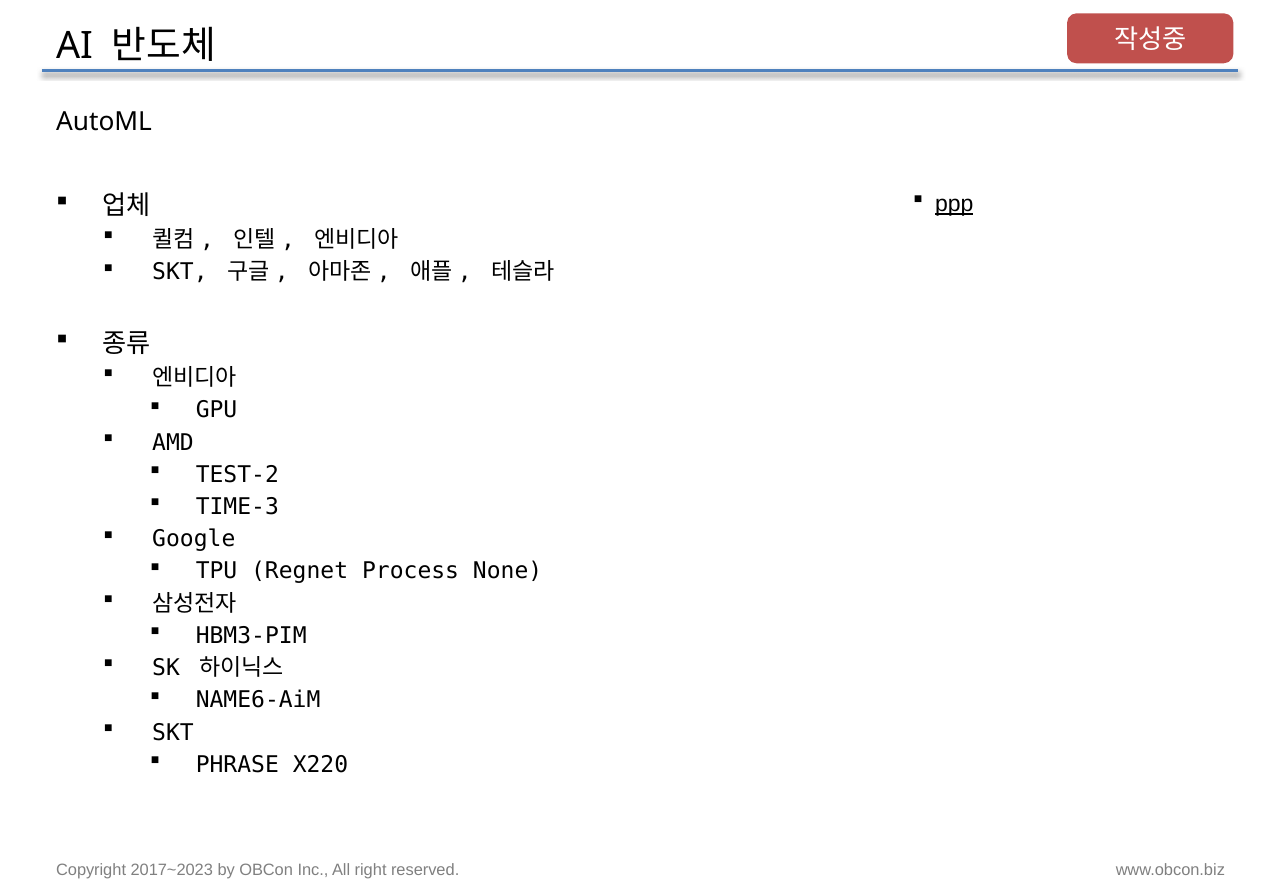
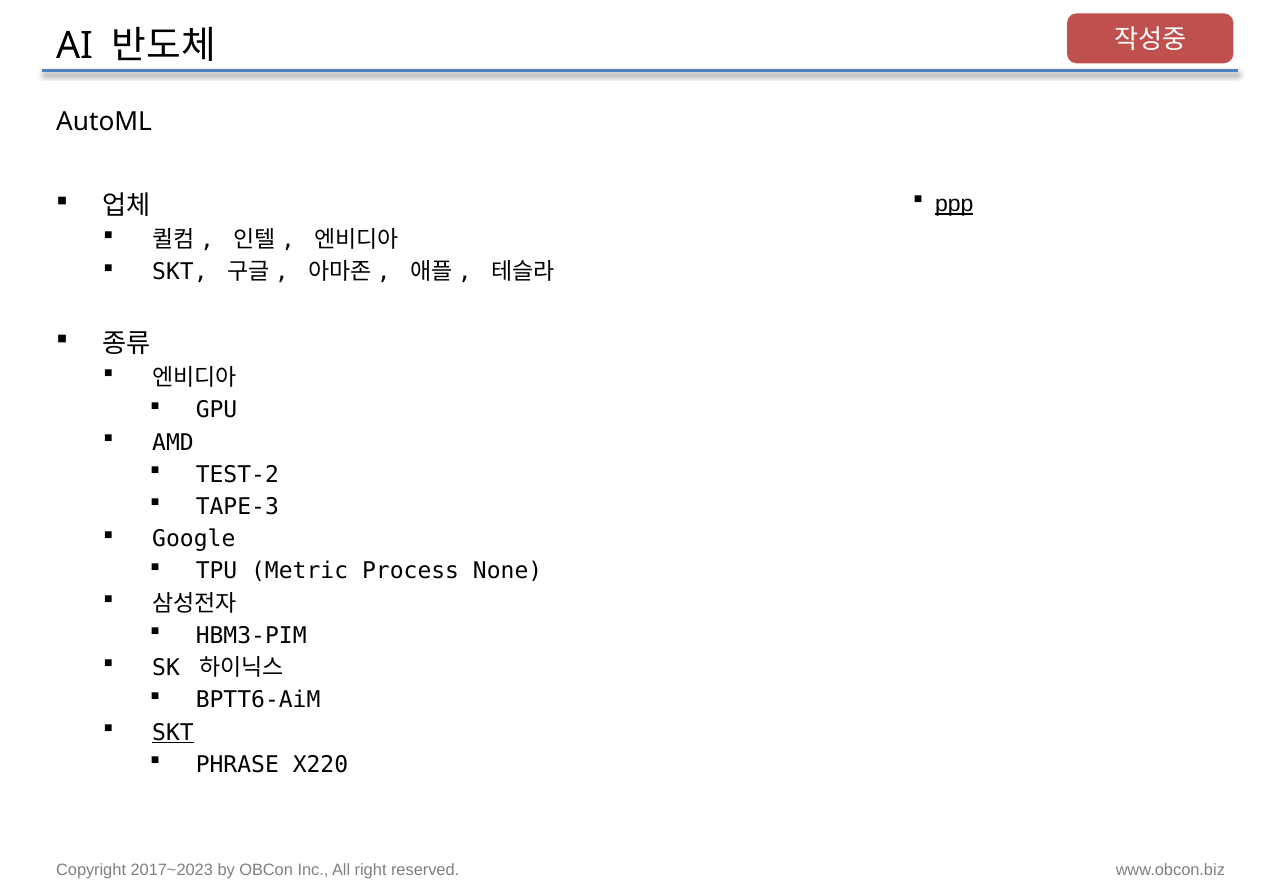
TIME-3: TIME-3 -> TAPE-3 (237, 507)
Regnet: Regnet -> Metric (300, 571)
NAME6-AiM: NAME6-AiM -> BPTT6-AiM (258, 700)
SKT underline: none -> present (173, 732)
